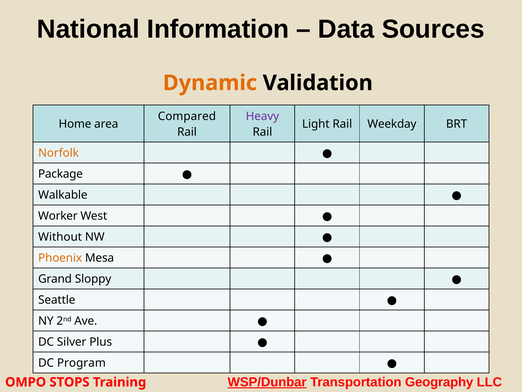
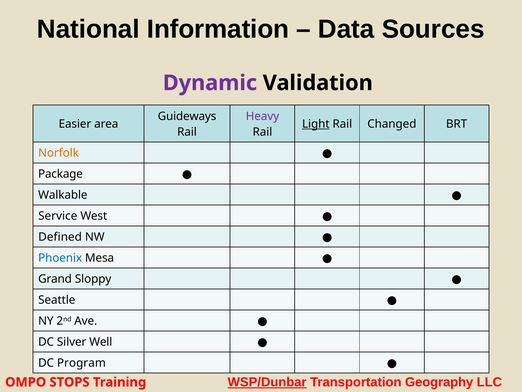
Dynamic colour: orange -> purple (210, 83)
Compared: Compared -> Guideways (187, 116)
Home: Home -> Easier (75, 124)
Light underline: none -> present (316, 124)
Weekday: Weekday -> Changed (392, 124)
Worker: Worker -> Service (58, 216)
Without: Without -> Defined (60, 237)
Phoenix colour: orange -> blue (60, 258)
Plus: Plus -> Well (101, 342)
